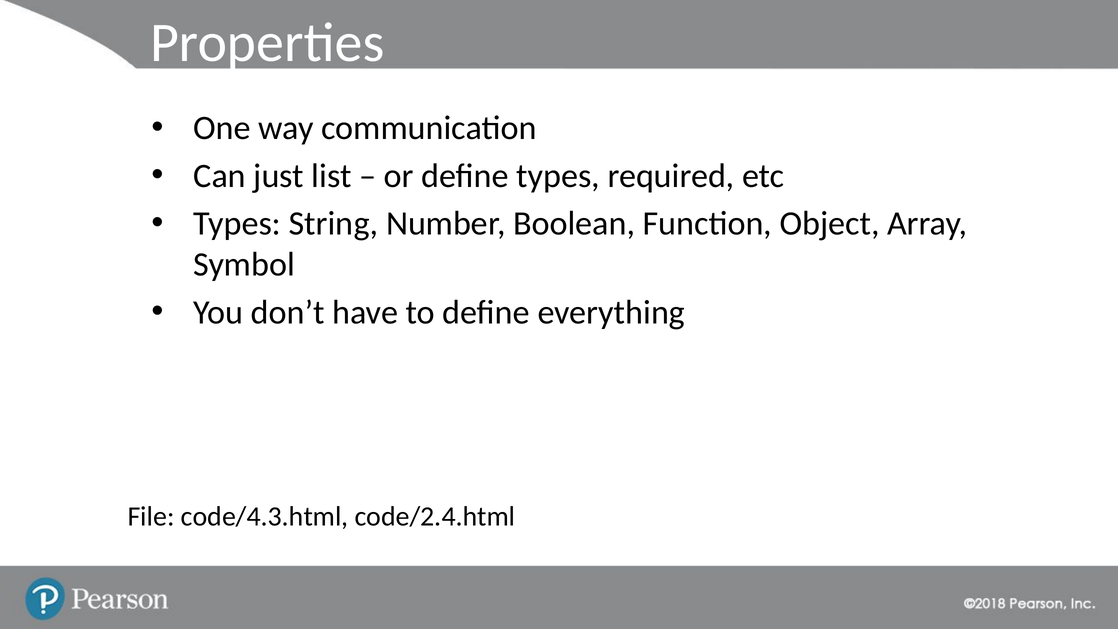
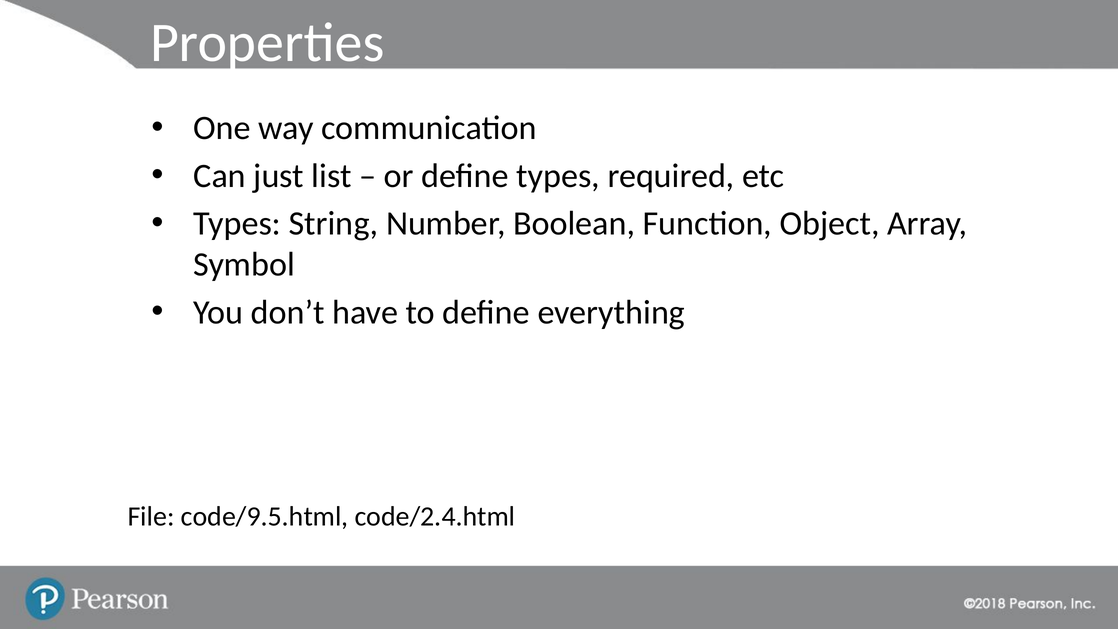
code/4.3.html: code/4.3.html -> code/9.5.html (265, 517)
